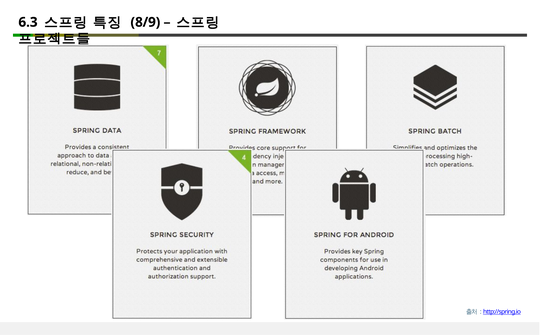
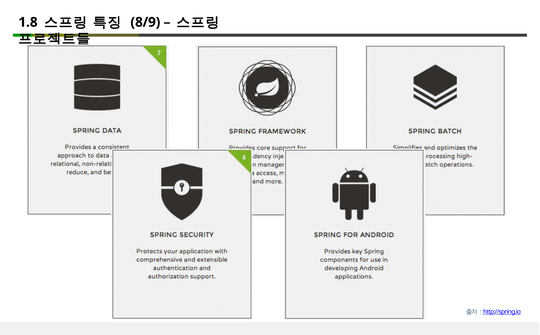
6.3: 6.3 -> 1.8 (28, 22)
